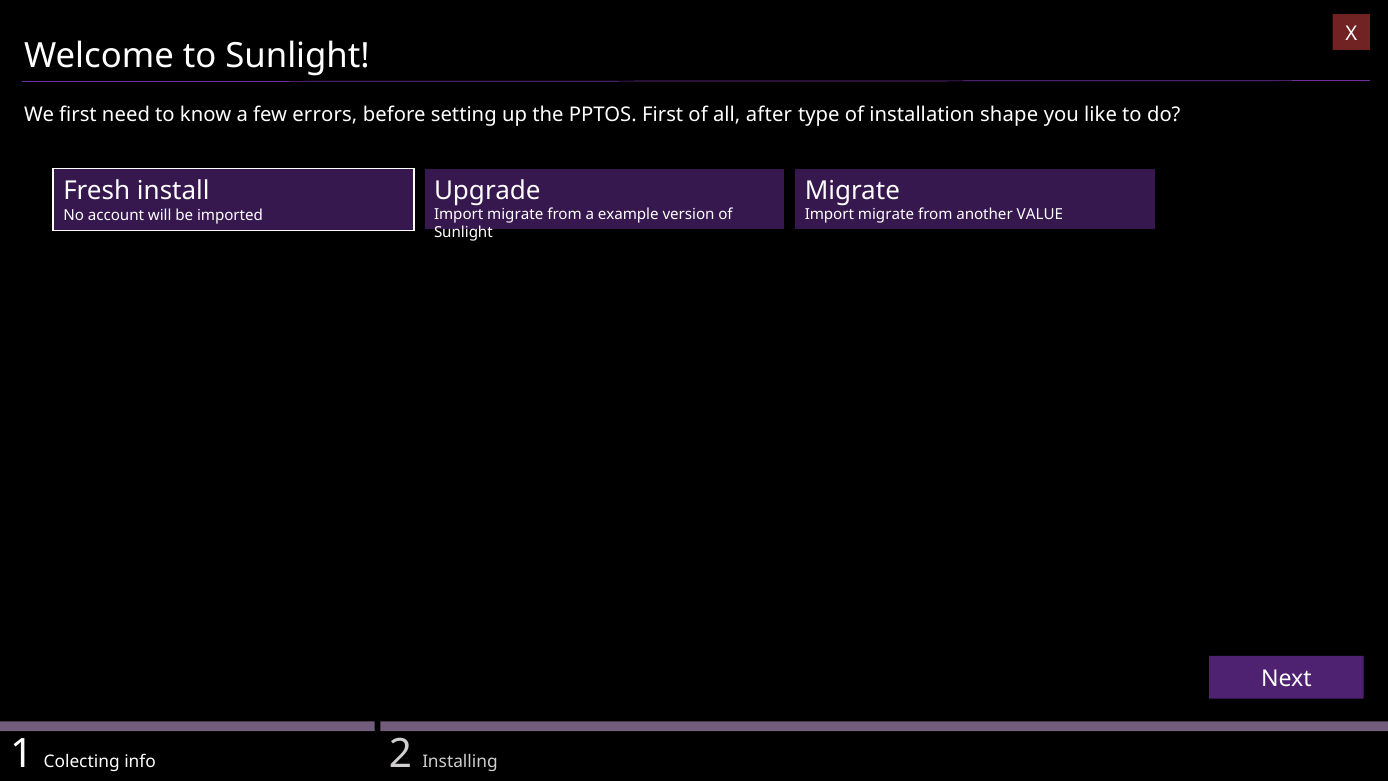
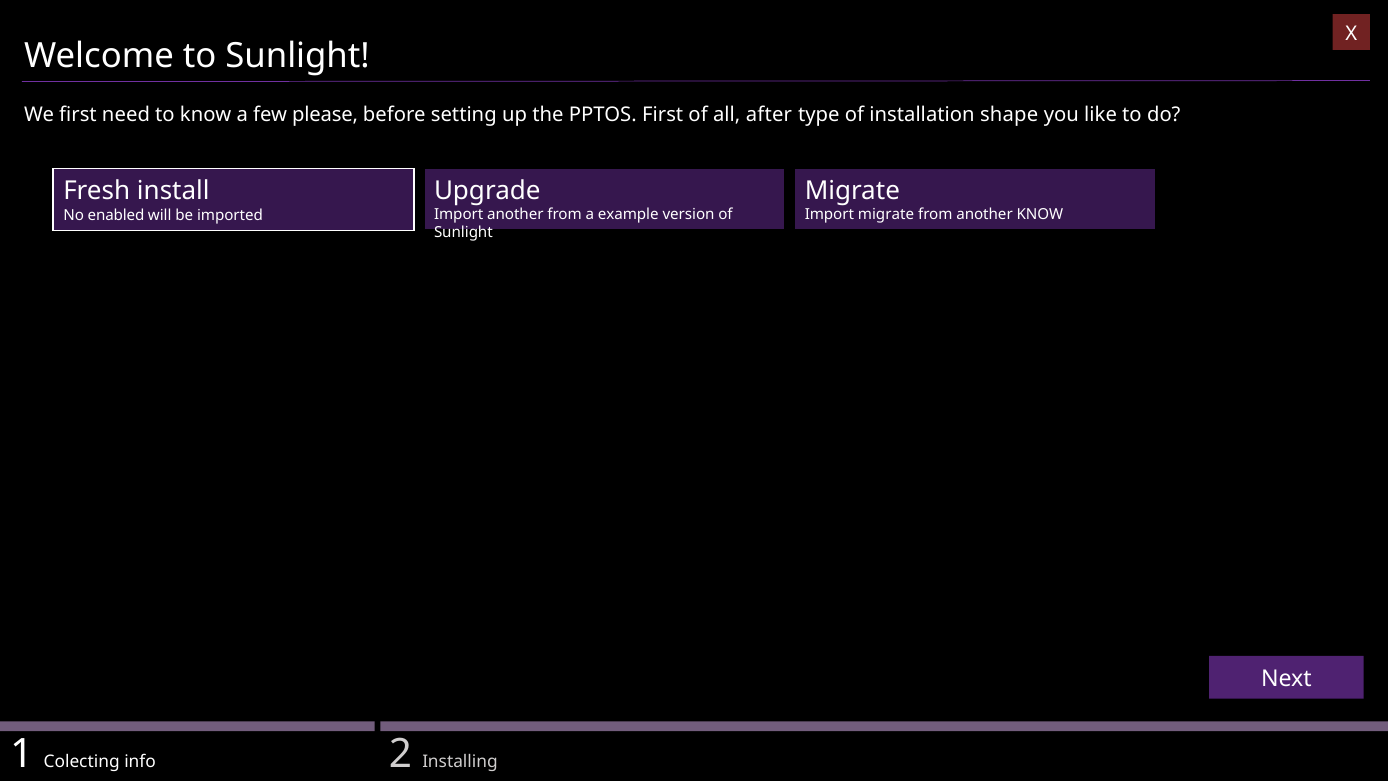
errors: errors -> please (325, 115)
migrate: migrate -> another (515, 214)
another VALUE: VALUE -> KNOW (1040, 214)
account: account -> enabled (116, 215)
